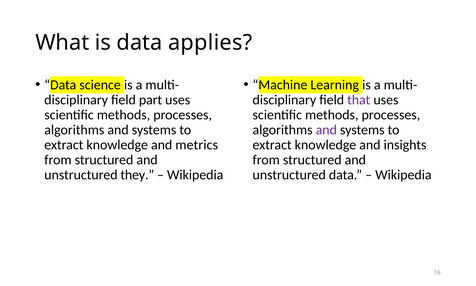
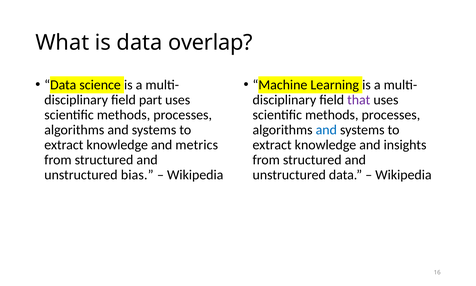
applies: applies -> overlap (210, 43)
and colour: purple -> blue (326, 130)
they: they -> bias (137, 175)
